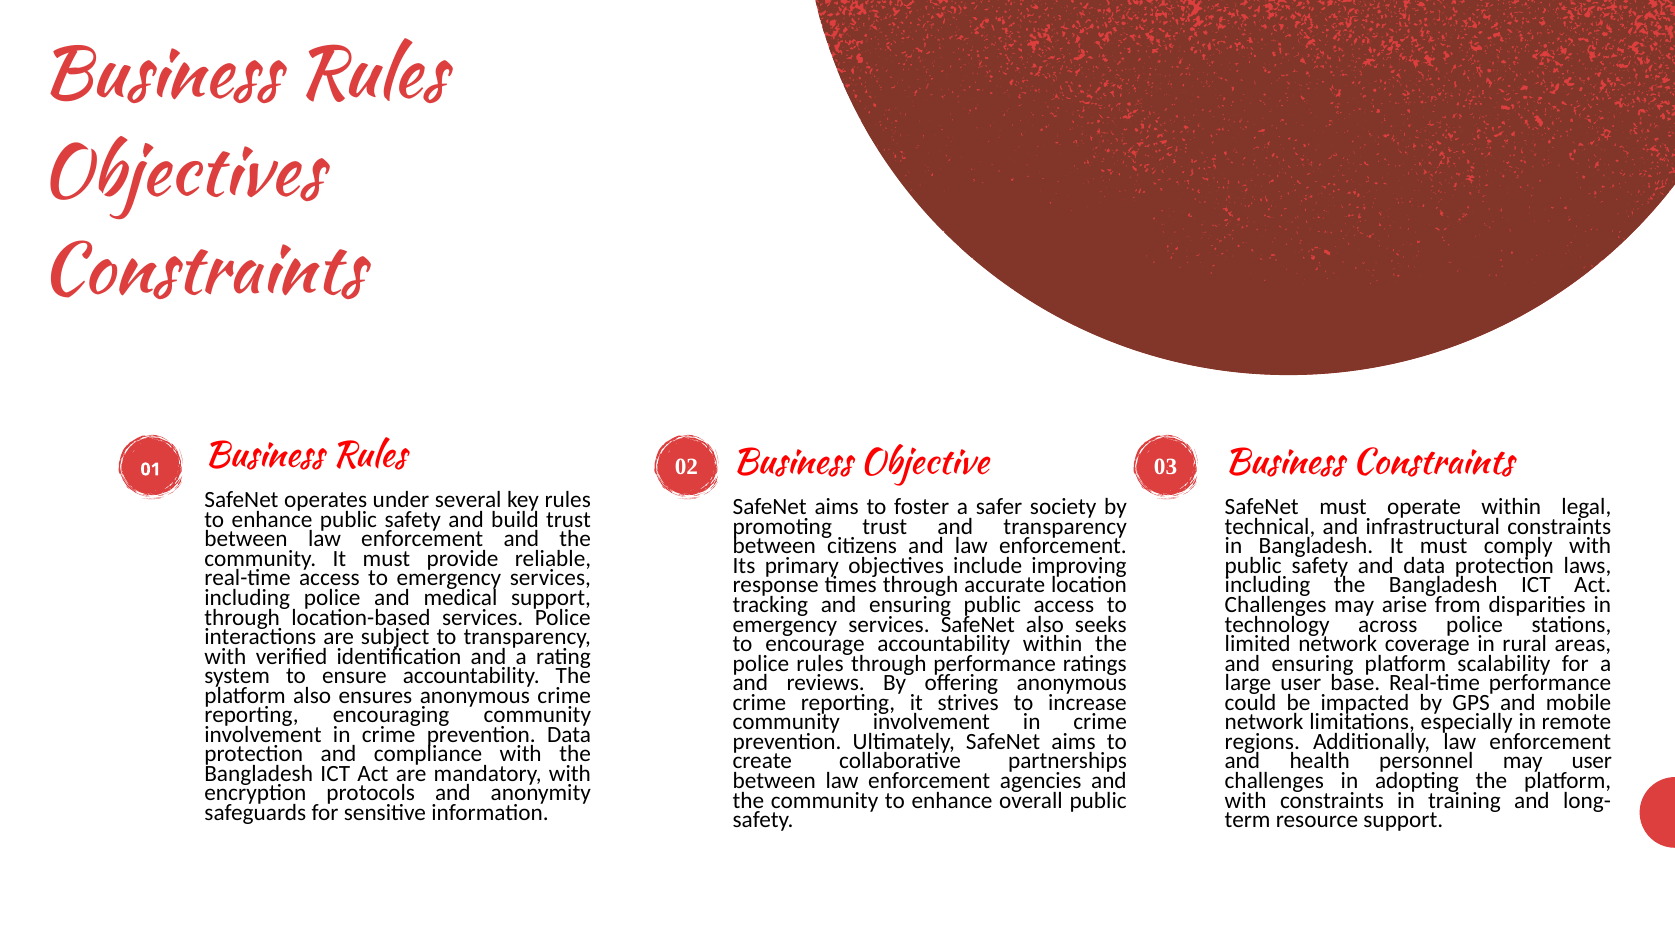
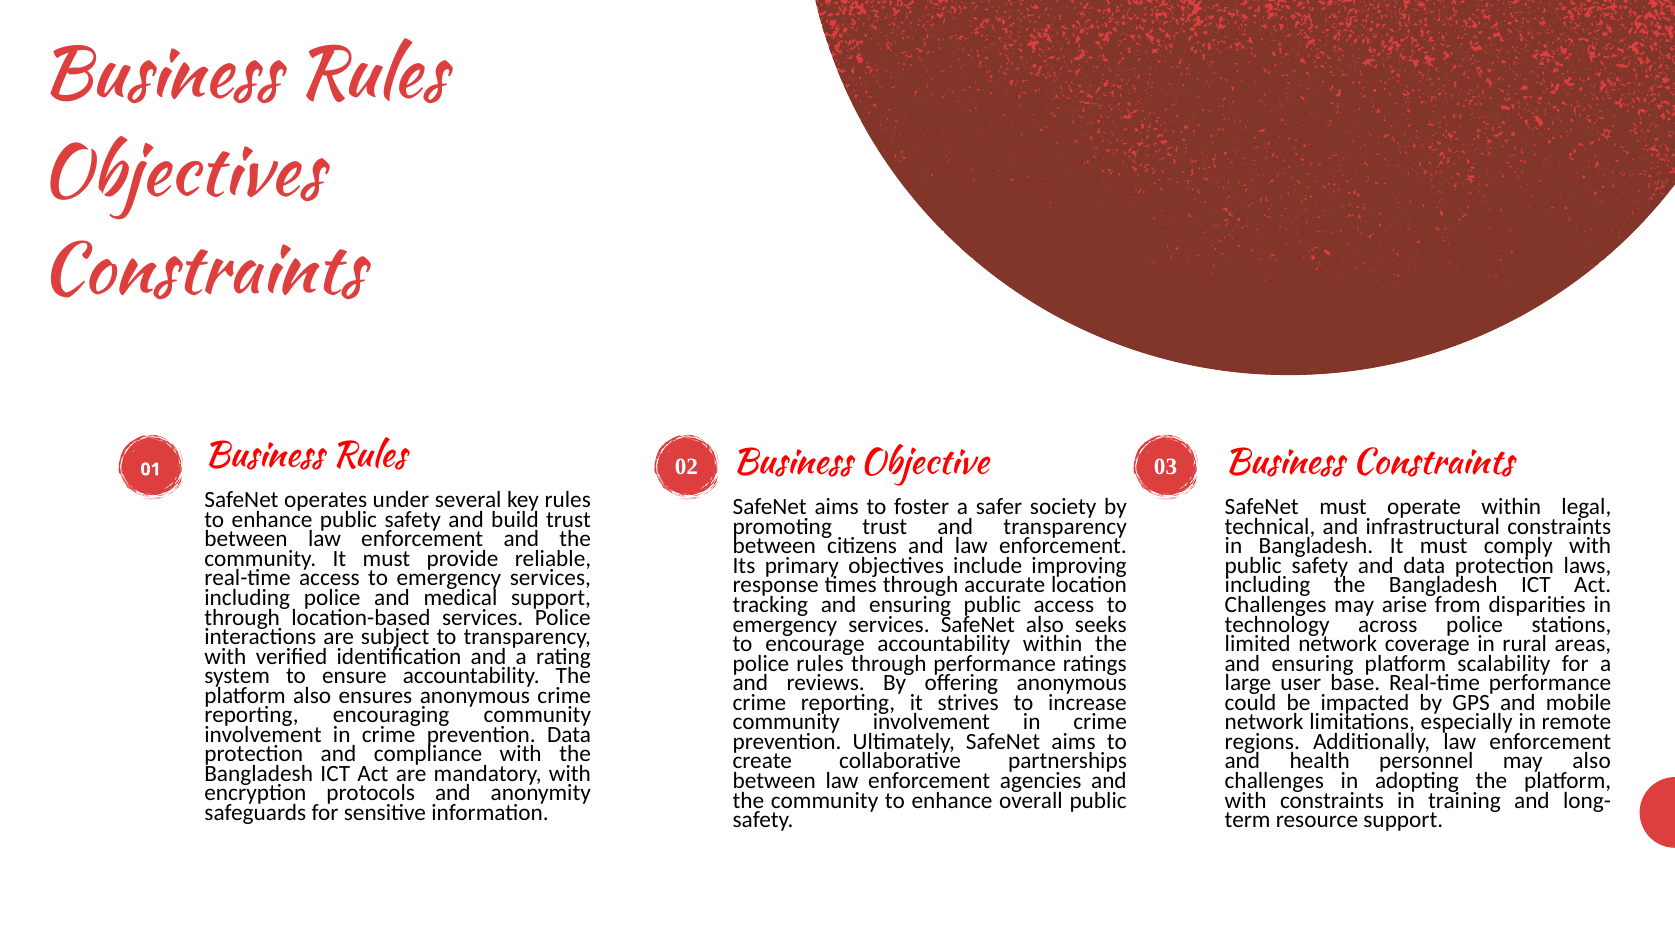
may user: user -> also (1592, 761)
